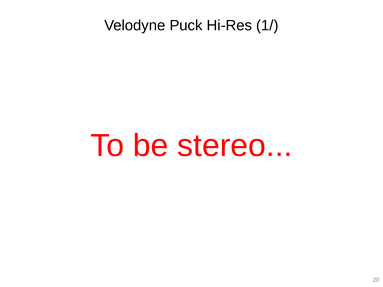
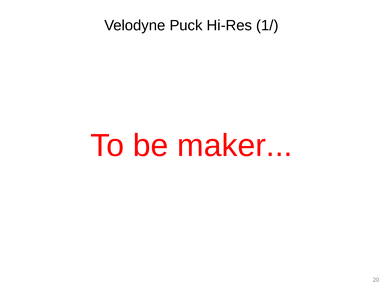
stereo: stereo -> maker (235, 146)
